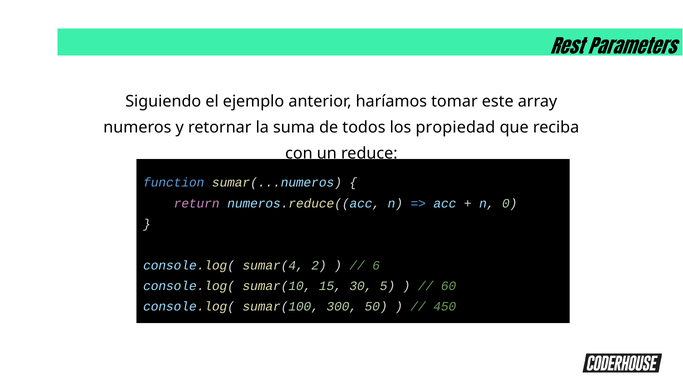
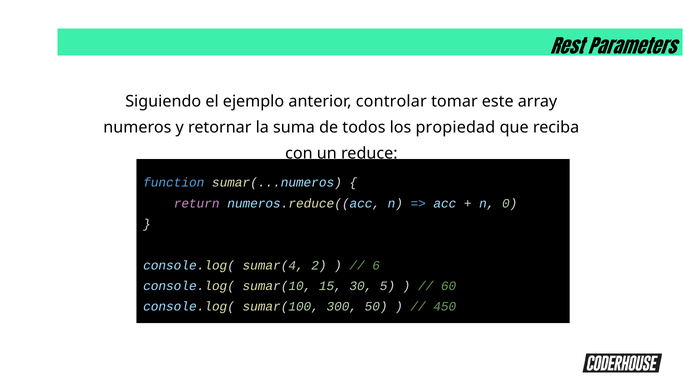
haríamos: haríamos -> controlar (391, 101)
